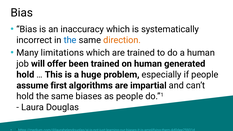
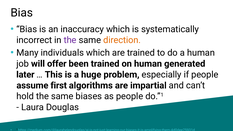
the colour: blue -> purple (70, 40)
limitations: limitations -> individuals (62, 53)
hold: hold -> later (25, 75)
